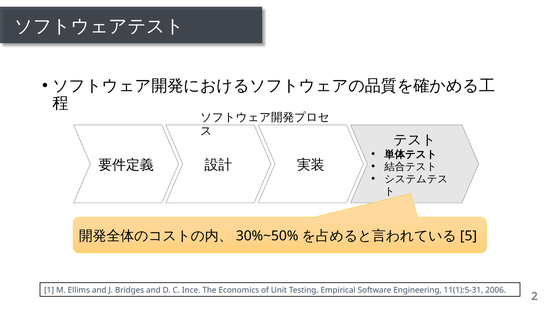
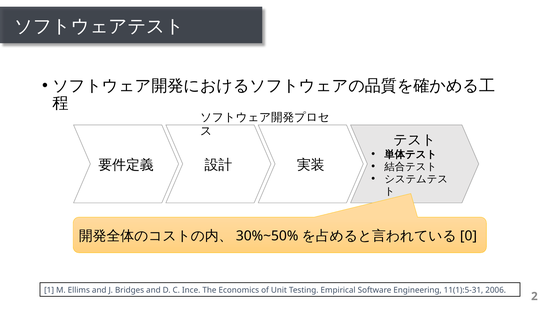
5: 5 -> 0 (468, 236)
